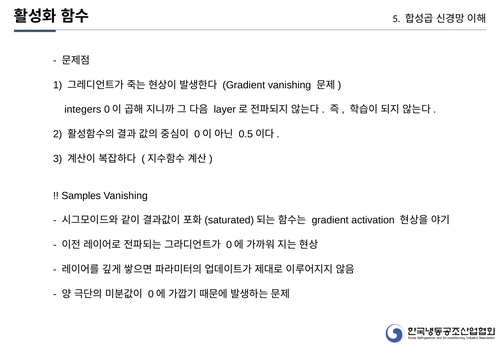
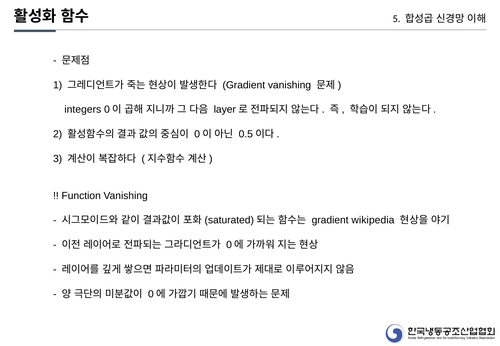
Samples: Samples -> Function (81, 196)
activation: activation -> wikipedia (373, 220)
